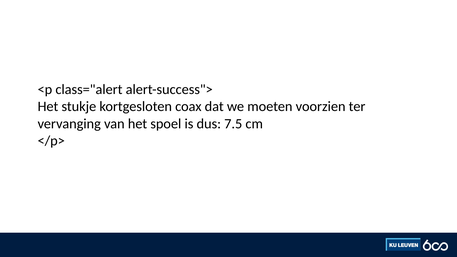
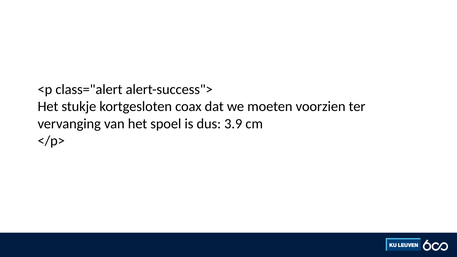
7.5: 7.5 -> 3.9 (233, 124)
